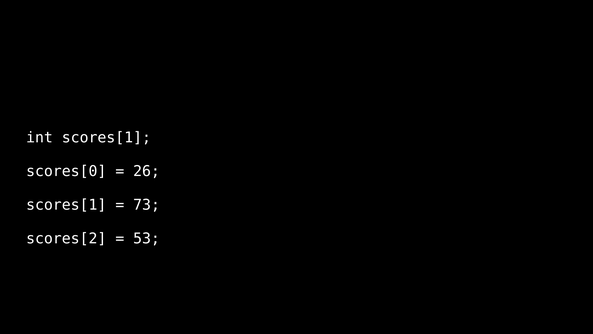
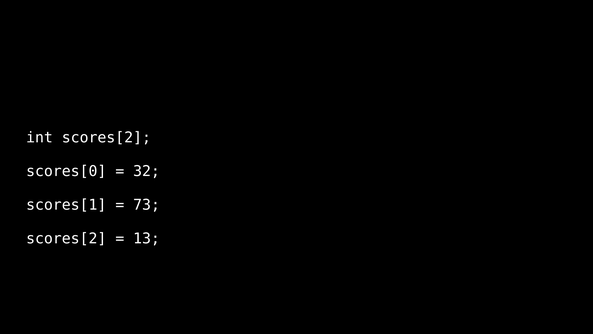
int scores[1: scores[1 -> scores[2 (106, 137)
26: 26 -> 32 (147, 171)
53: 53 -> 13 (147, 238)
